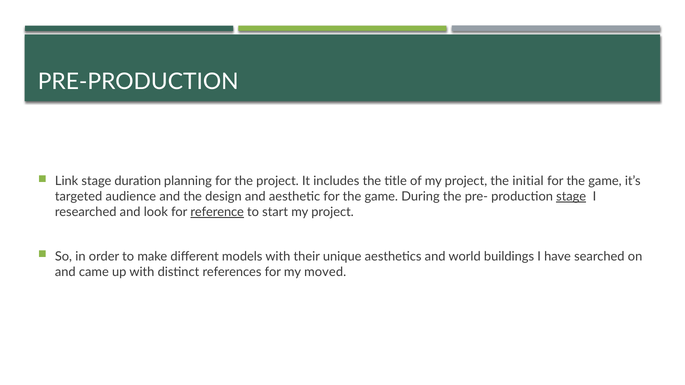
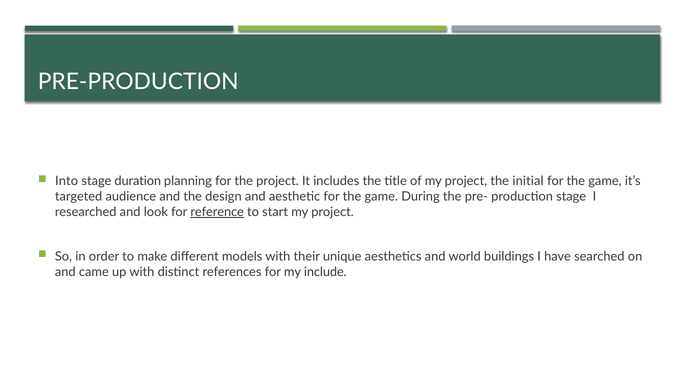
Link: Link -> Into (67, 181)
stage underline: present -> none (571, 197)
moved: moved -> include (325, 272)
